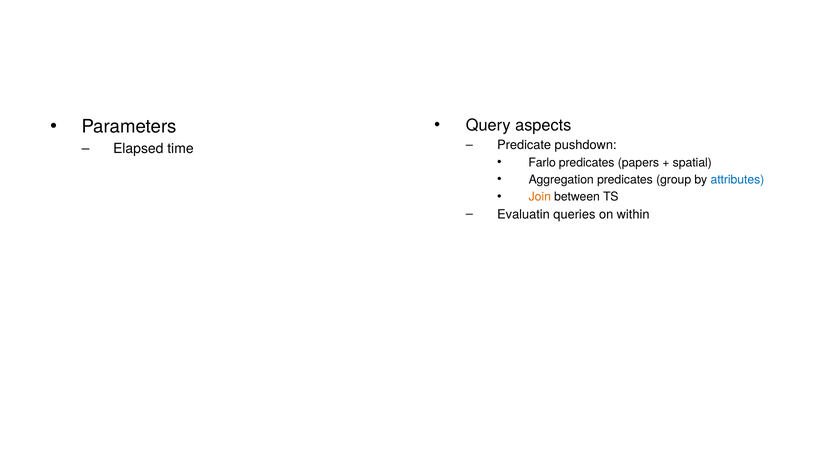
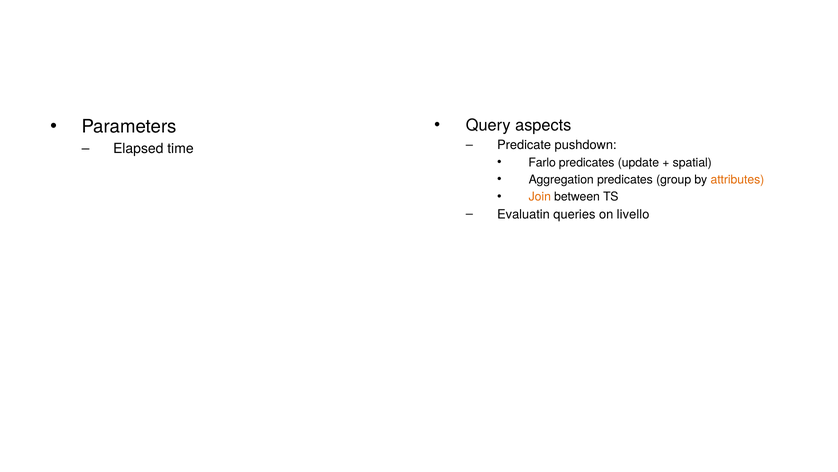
papers: papers -> update (638, 162)
attributes colour: blue -> orange (737, 179)
within: within -> livello (633, 214)
